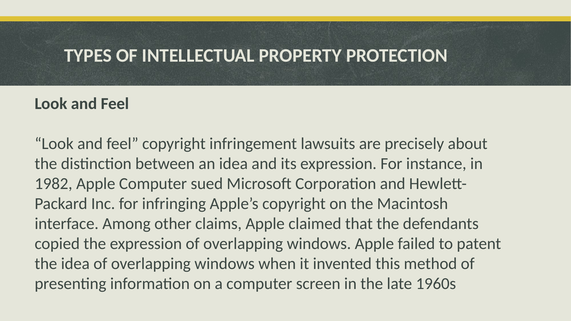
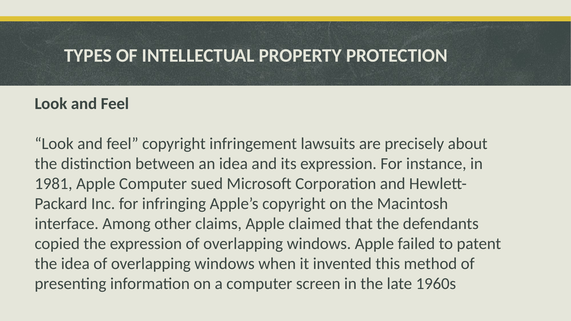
1982: 1982 -> 1981 (54, 184)
